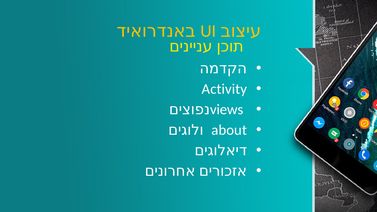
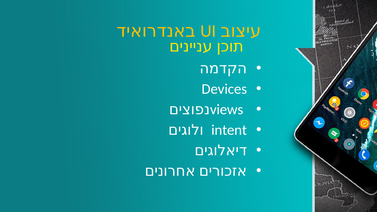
Activity: Activity -> Devices (224, 89)
about: about -> intent (229, 130)
